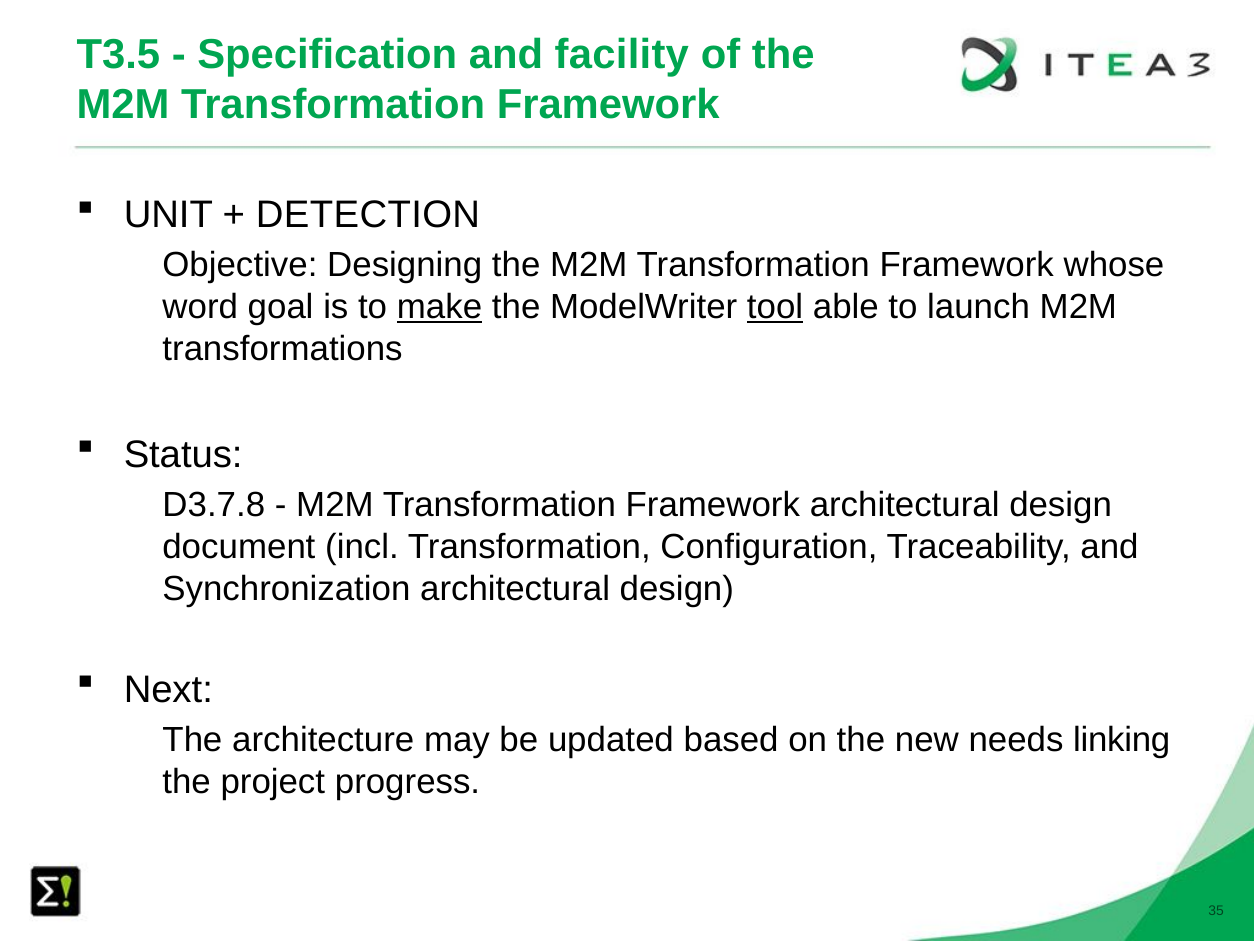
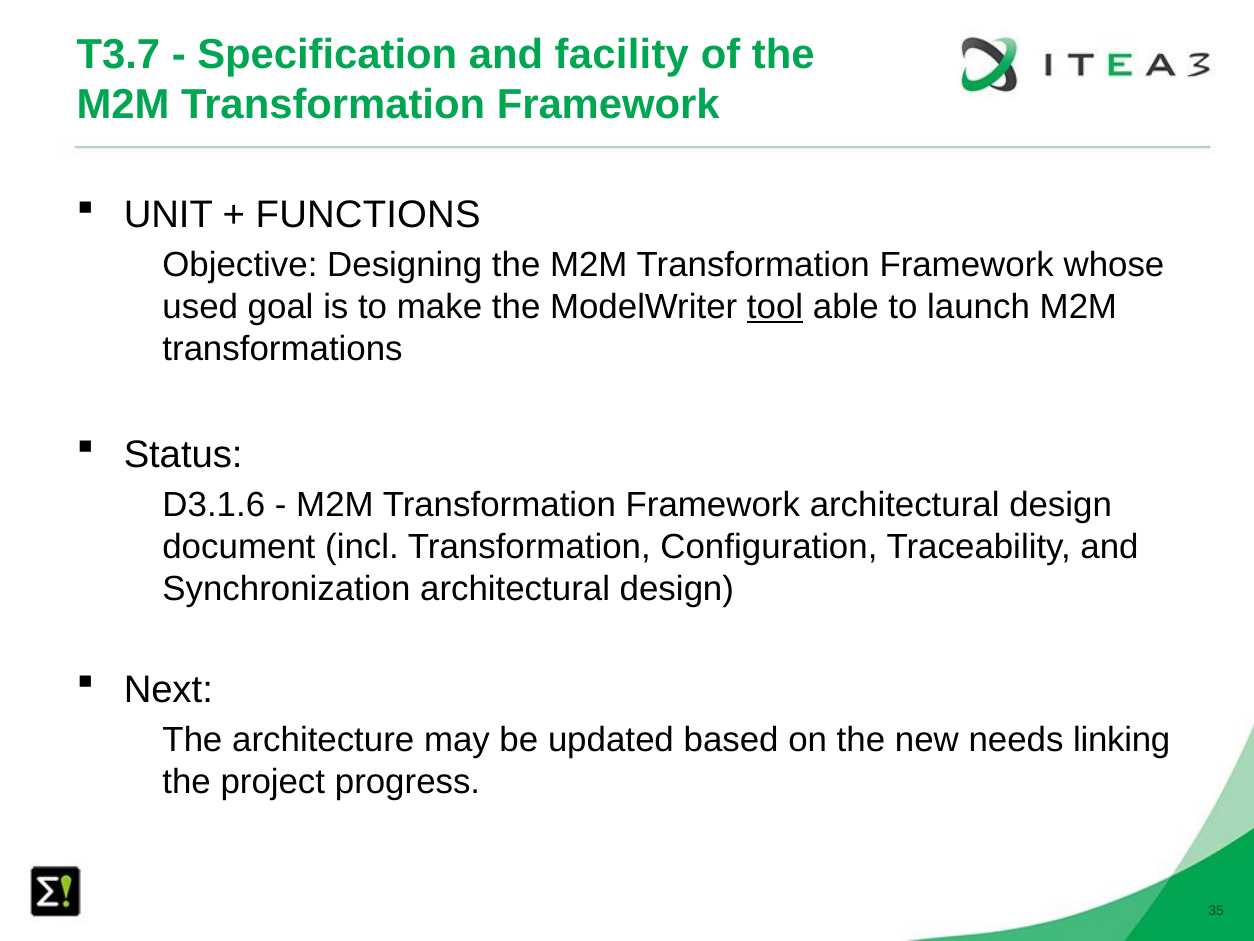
T3.5: T3.5 -> T3.7 (118, 55)
DETECTION: DETECTION -> FUNCTIONS (368, 215)
word: word -> used (200, 307)
make underline: present -> none (440, 307)
D3.7.8: D3.7.8 -> D3.1.6 (214, 505)
